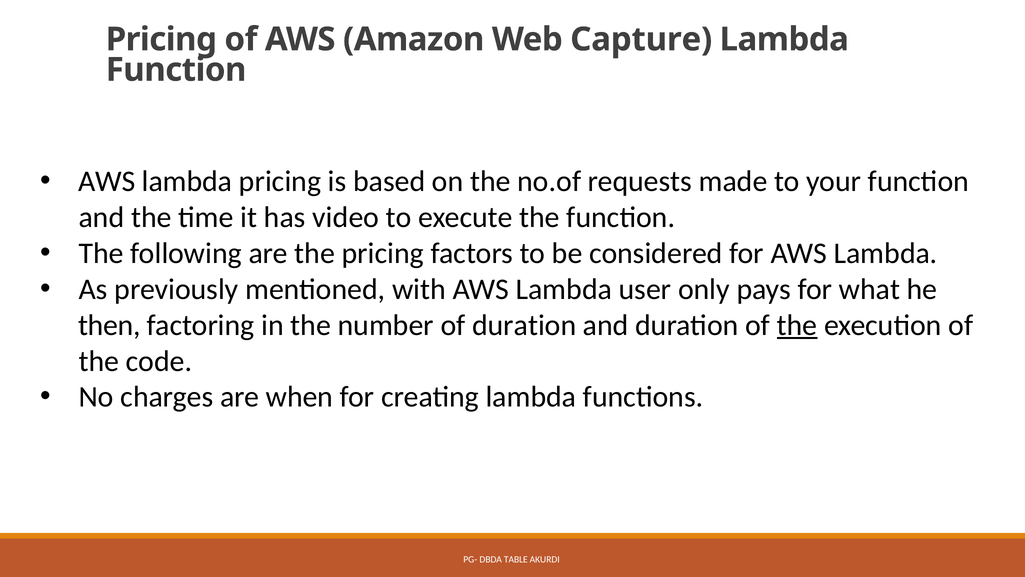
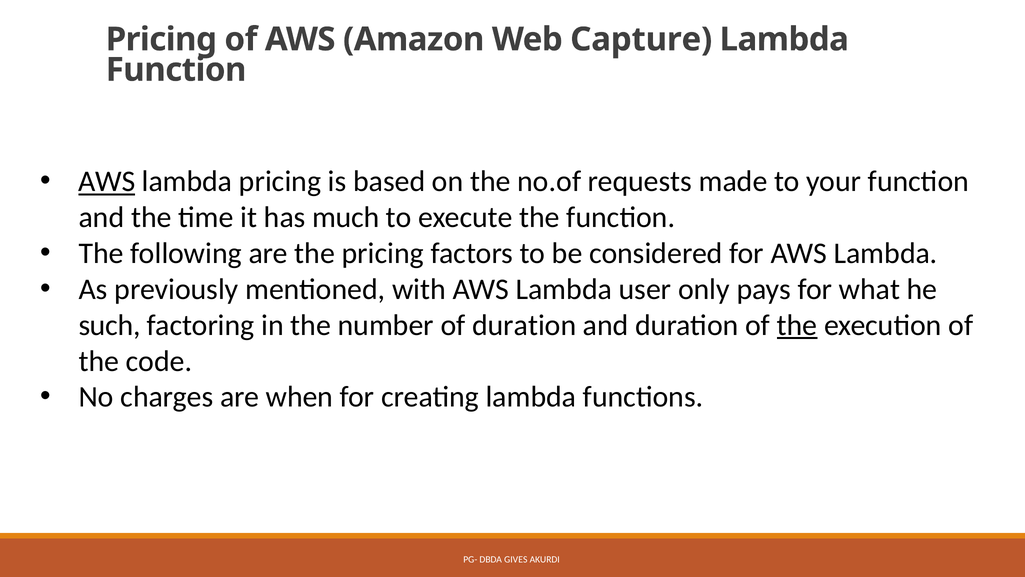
AWS underline: none -> present (107, 181)
video: video -> much (346, 217)
then: then -> such (110, 325)
TABLE: TABLE -> GIVES (516, 559)
